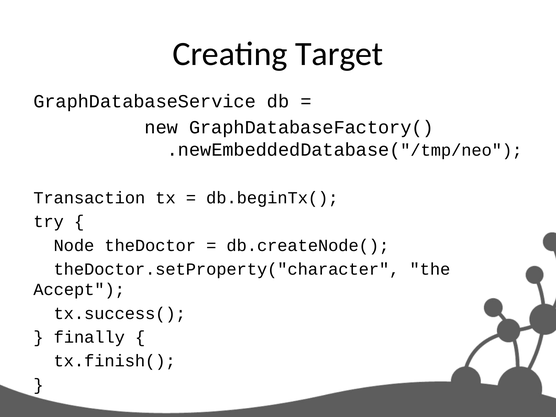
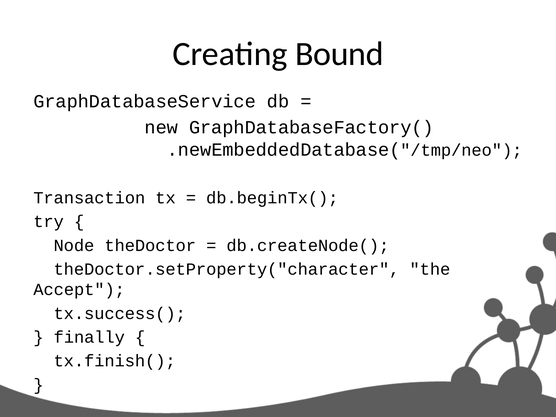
Target: Target -> Bound (339, 54)
